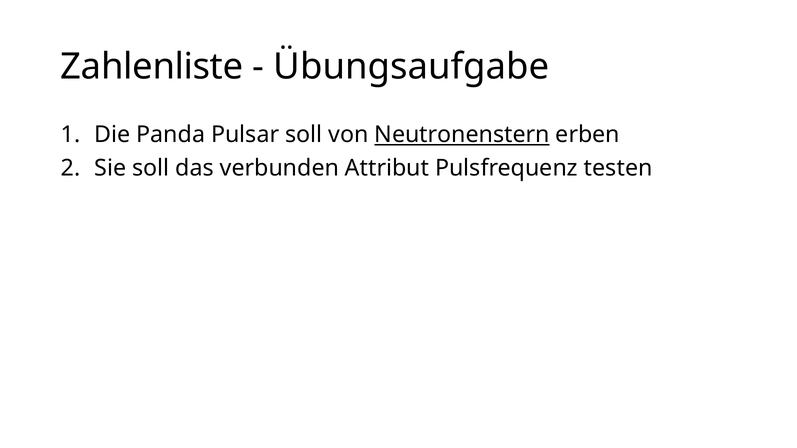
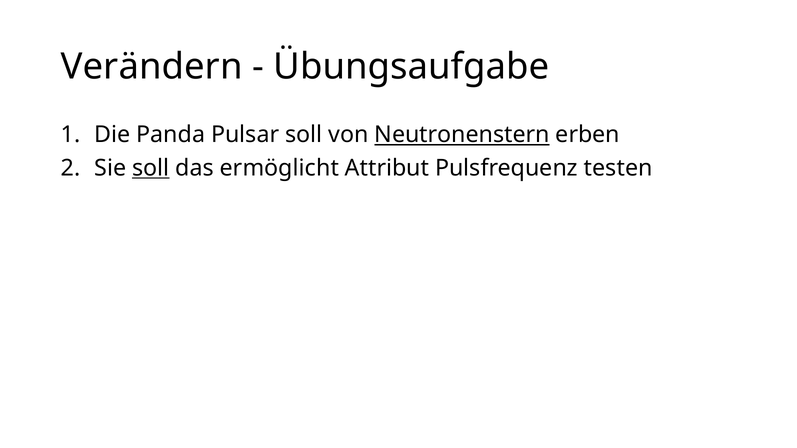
Zahlenliste: Zahlenliste -> Verändern (152, 67)
soll underline: none -> present (151, 168)
verbunden: verbunden -> ermöglicht (279, 168)
